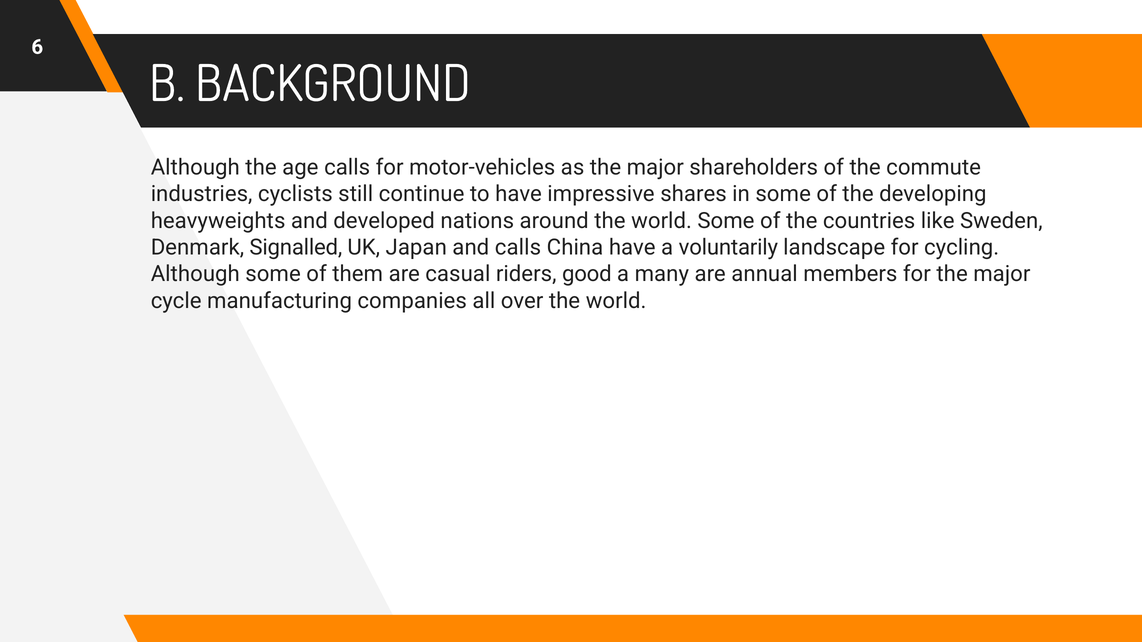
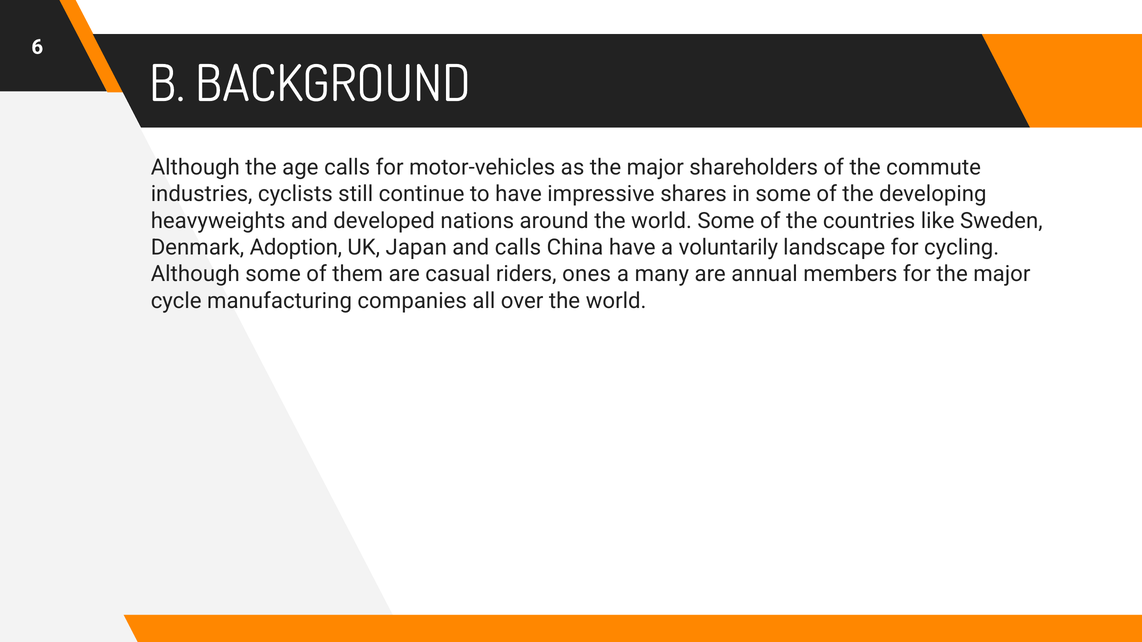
Signalled: Signalled -> Adoption (296, 248)
good: good -> ones (587, 274)
